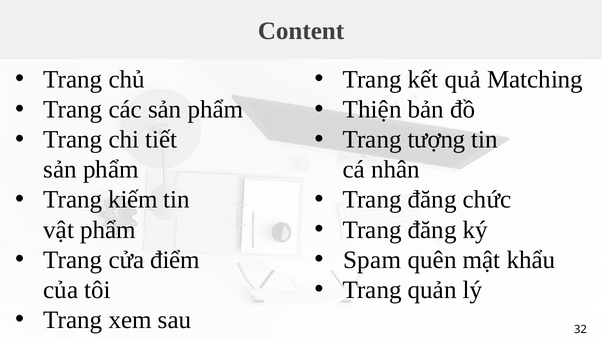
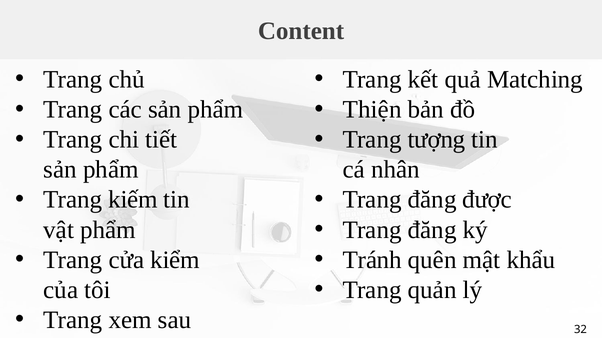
chức: chức -> được (487, 200)
điểm: điểm -> kiểm (175, 260)
Spam: Spam -> Tránh (372, 260)
